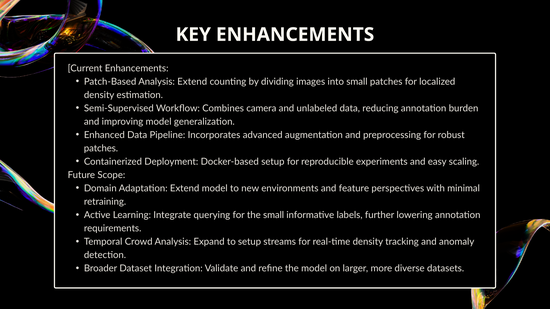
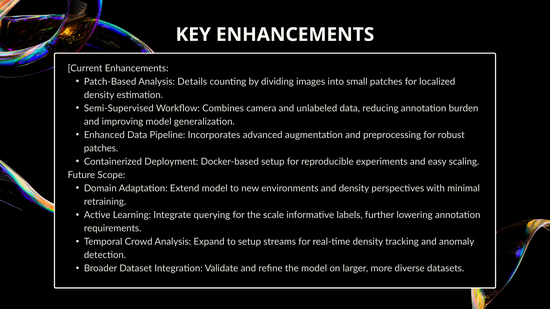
Analysis Extend: Extend -> Details (192, 82)
and feature: feature -> density (354, 189)
the small: small -> scale (274, 215)
